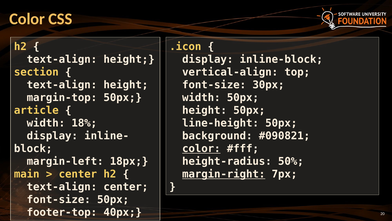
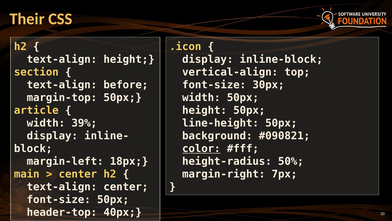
Color: Color -> Their (27, 19)
height: height -> before (126, 85)
18%: 18% -> 39% (84, 123)
margin-right underline: present -> none (224, 174)
footer-top: footer-top -> header-top (62, 212)
